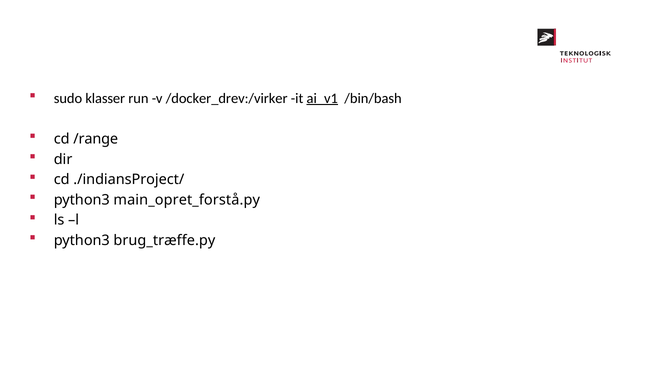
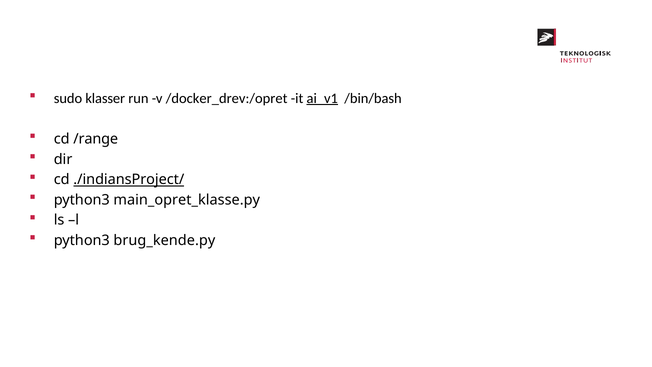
/docker_drev:/virker: /docker_drev:/virker -> /docker_drev:/opret (227, 98)
./indiansProject/ underline: none -> present (129, 180)
main_opret_forstå.py: main_opret_forstå.py -> main_opret_klasse.py (187, 200)
brug_træffe.py: brug_træffe.py -> brug_kende.py (164, 240)
